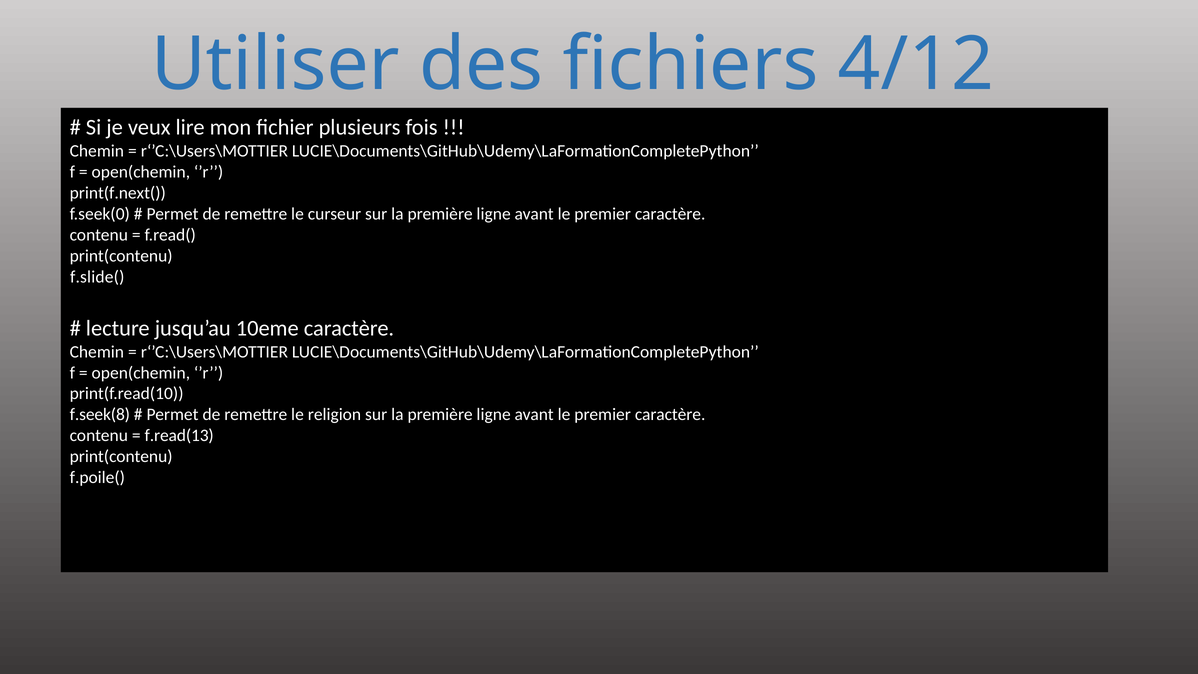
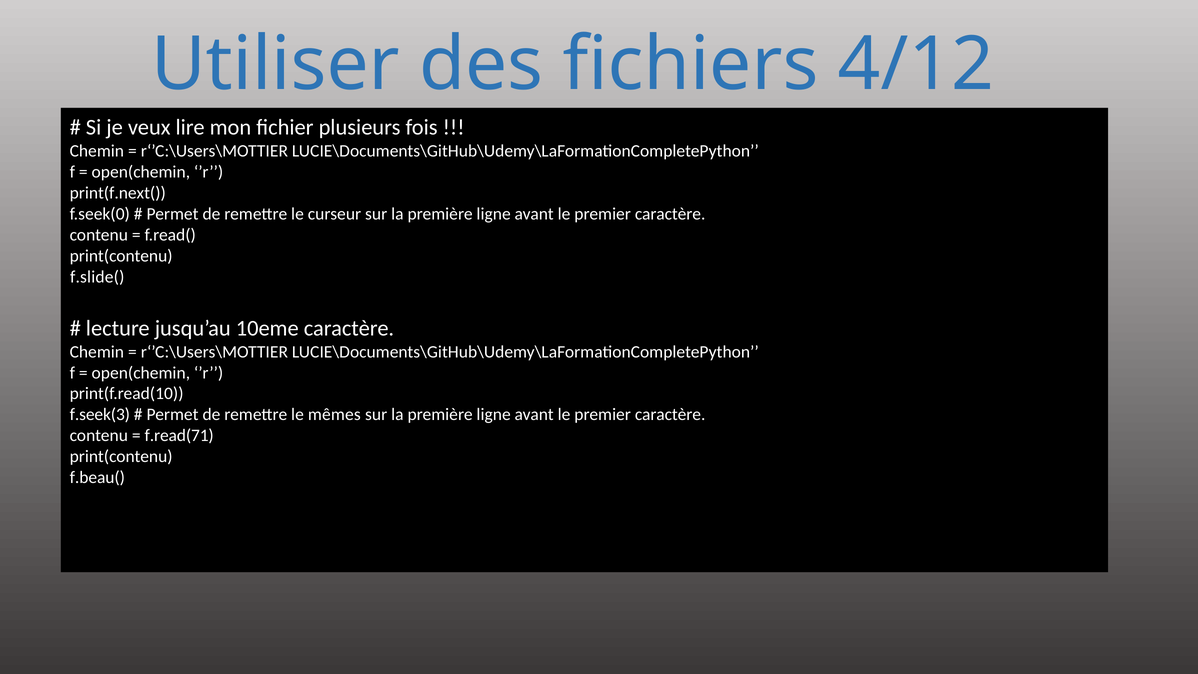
f.seek(8: f.seek(8 -> f.seek(3 (100, 415)
religion: religion -> mêmes (334, 415)
f.read(13: f.read(13 -> f.read(71 (179, 436)
f.poile(: f.poile( -> f.beau( (97, 478)
